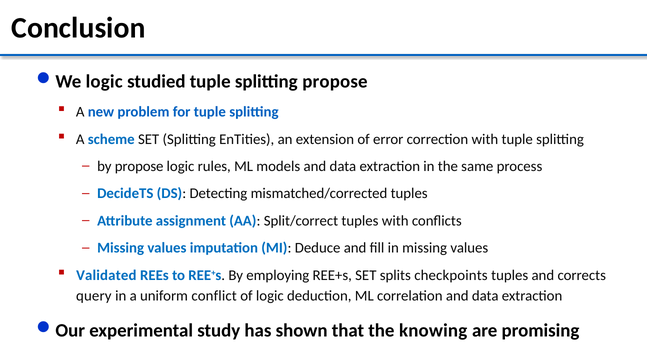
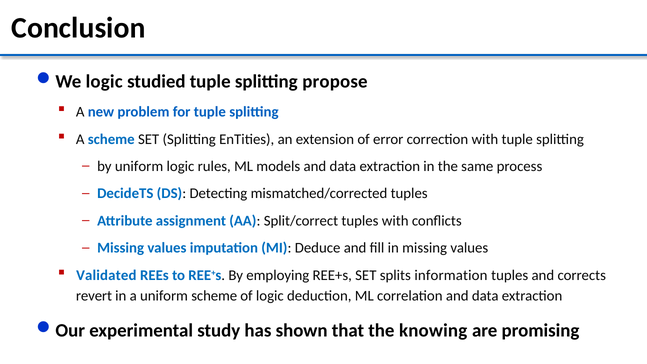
by propose: propose -> uniform (139, 166)
checkpoints: checkpoints -> information (451, 275)
query: query -> revert (94, 296)
uniform conflict: conflict -> scheme (214, 296)
